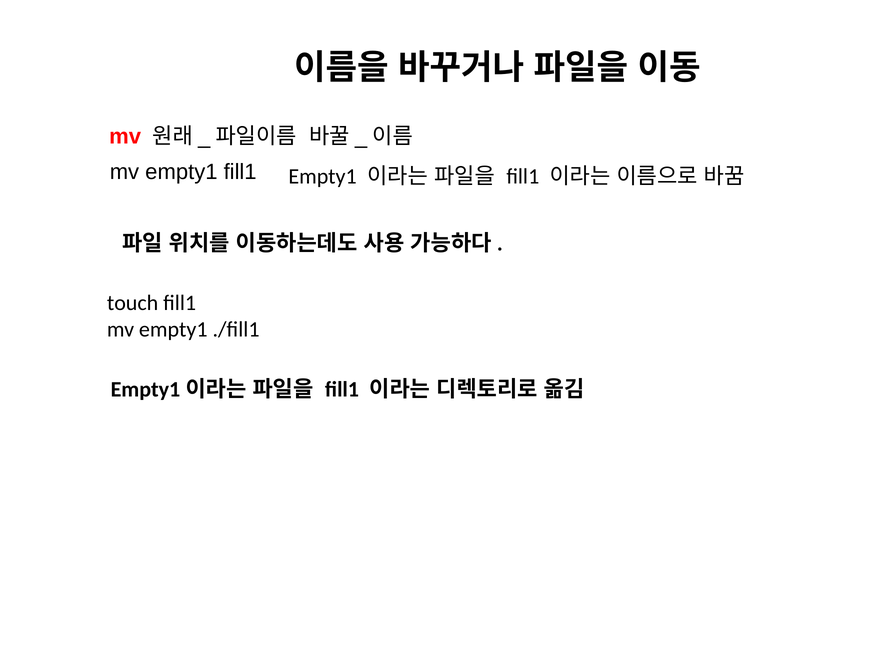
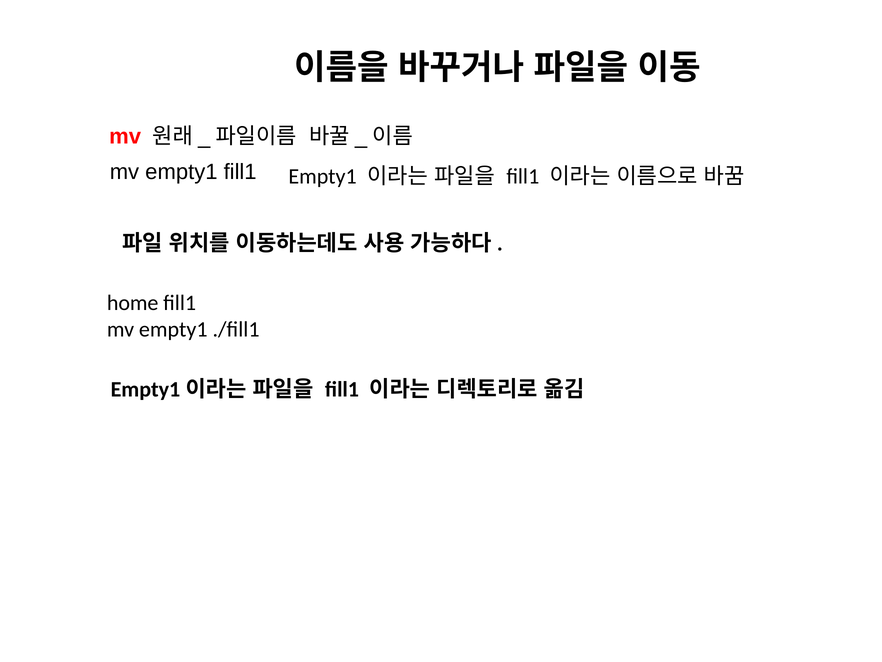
touch: touch -> home (133, 303)
